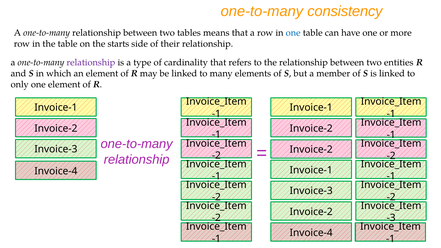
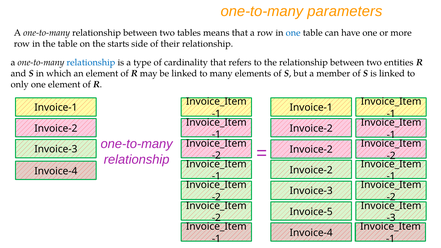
consistency: consistency -> parameters (345, 11)
relationship colour: purple -> blue (91, 62)
Invoice-1: Invoice-1 -> Invoice-2 (311, 170)
Invoice-2: Invoice-2 -> Invoice-5 (311, 212)
